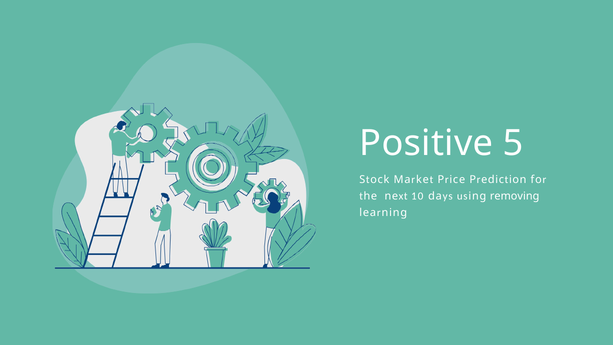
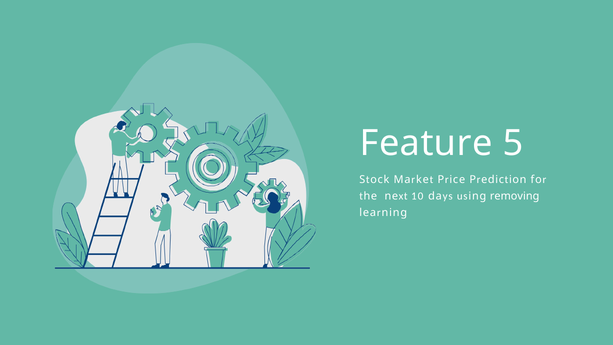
Positive: Positive -> Feature (426, 143)
